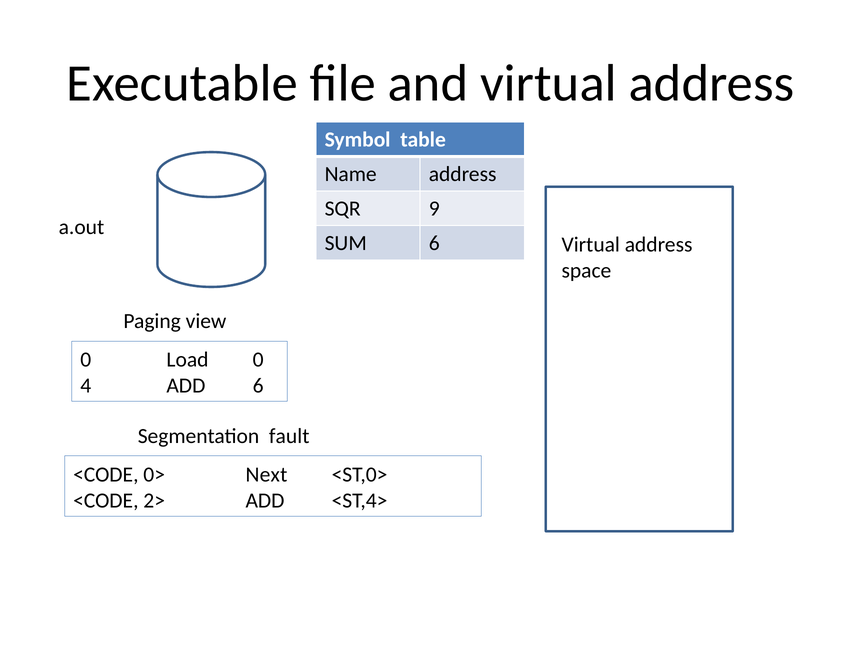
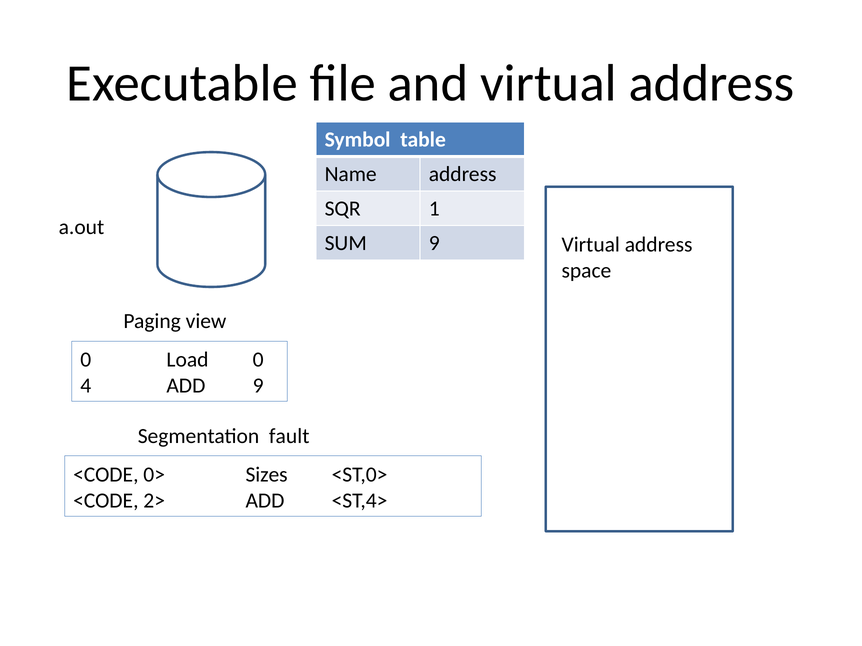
9: 9 -> 1 (434, 209)
SUM 6: 6 -> 9 (434, 243)
ADD 6: 6 -> 9 (258, 386)
Next: Next -> Sizes (267, 475)
